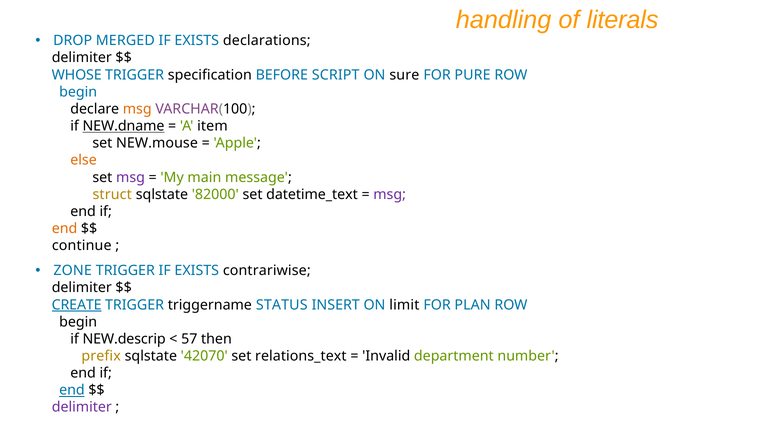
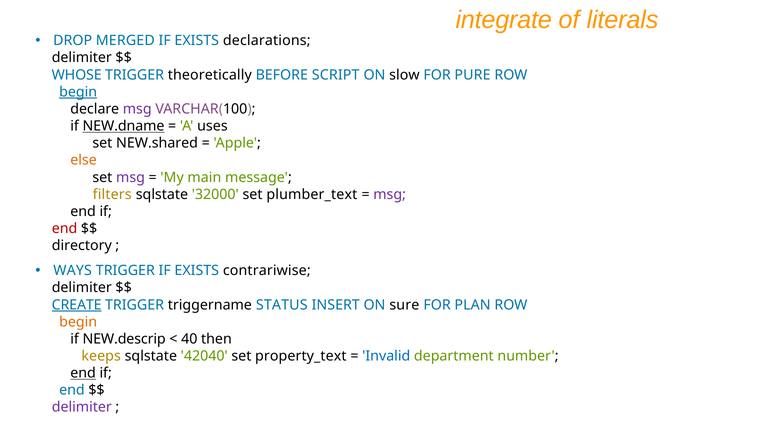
handling: handling -> integrate (504, 20)
specification: specification -> theoretically (210, 75)
sure: sure -> slow (404, 75)
begin underline: none -> present (78, 92)
msg colour: orange -> purple (137, 109)
item: item -> uses (212, 126)
NEW.mouse: NEW.mouse -> NEW.shared (157, 143)
struct: struct -> filters (112, 194)
82000: 82000 -> 32000 (215, 194)
datetime_text: datetime_text -> plumber_text (312, 194)
end colour: orange -> red (65, 229)
continue: continue -> directory (82, 246)
ZONE: ZONE -> WAYS (73, 271)
limit: limit -> sure (404, 305)
begin colour: black -> orange (78, 322)
57: 57 -> 40 (189, 339)
prefix: prefix -> keeps (101, 356)
42070: 42070 -> 42040 (204, 356)
relations_text: relations_text -> property_text (301, 356)
Invalid colour: black -> blue (386, 356)
end underline: none -> present (83, 373)
end underline: present -> none (72, 390)
